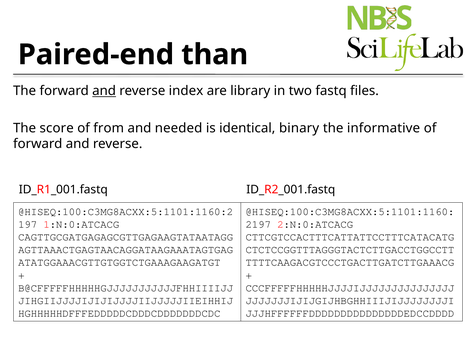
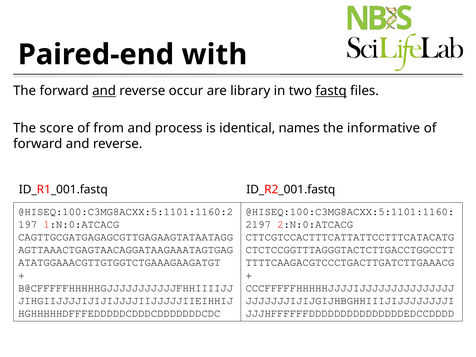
than: than -> with (214, 55)
index: index -> occur (186, 91)
fastq underline: none -> present (331, 91)
needed: needed -> process (179, 128)
binary: binary -> names (299, 128)
